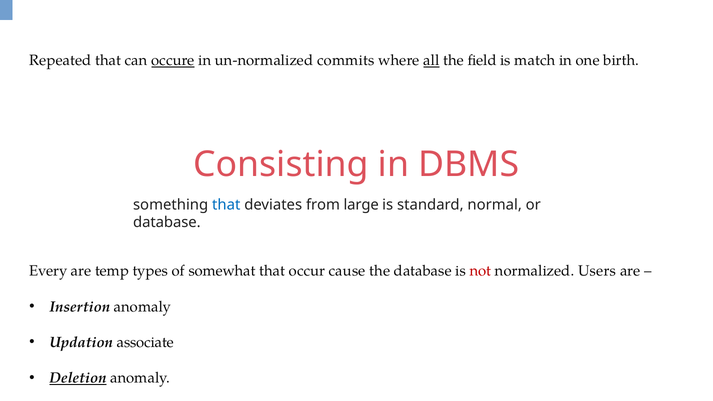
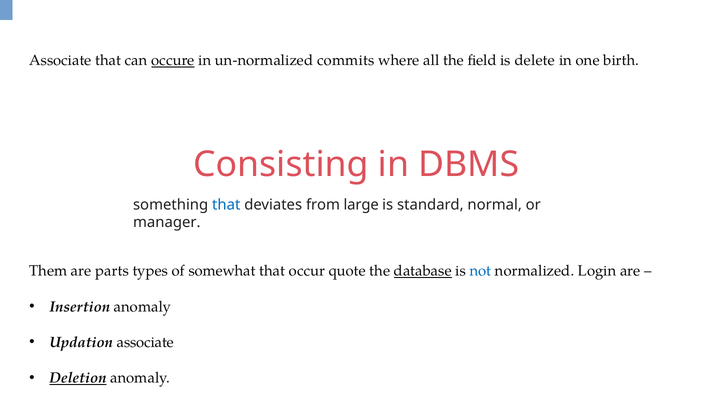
Repeated: Repeated -> Associate (60, 60)
all underline: present -> none (431, 60)
match: match -> delete (535, 60)
database: database -> manager (167, 223)
Every: Every -> Them (48, 271)
temp: temp -> parts (112, 271)
cause: cause -> quote (347, 271)
database underline: none -> present (423, 271)
not colour: red -> blue (481, 271)
Users: Users -> Login (597, 271)
